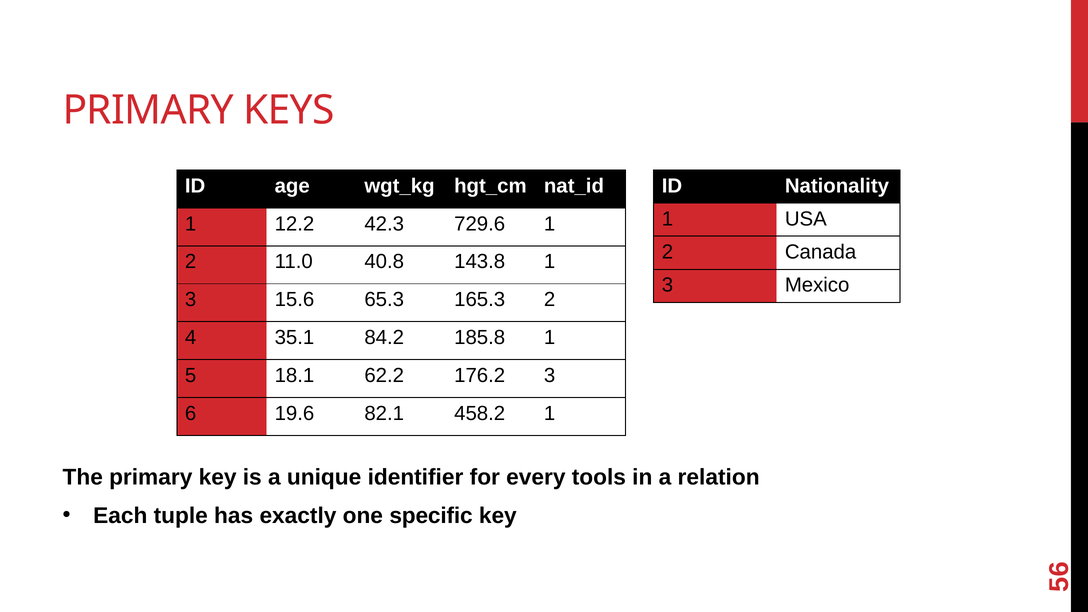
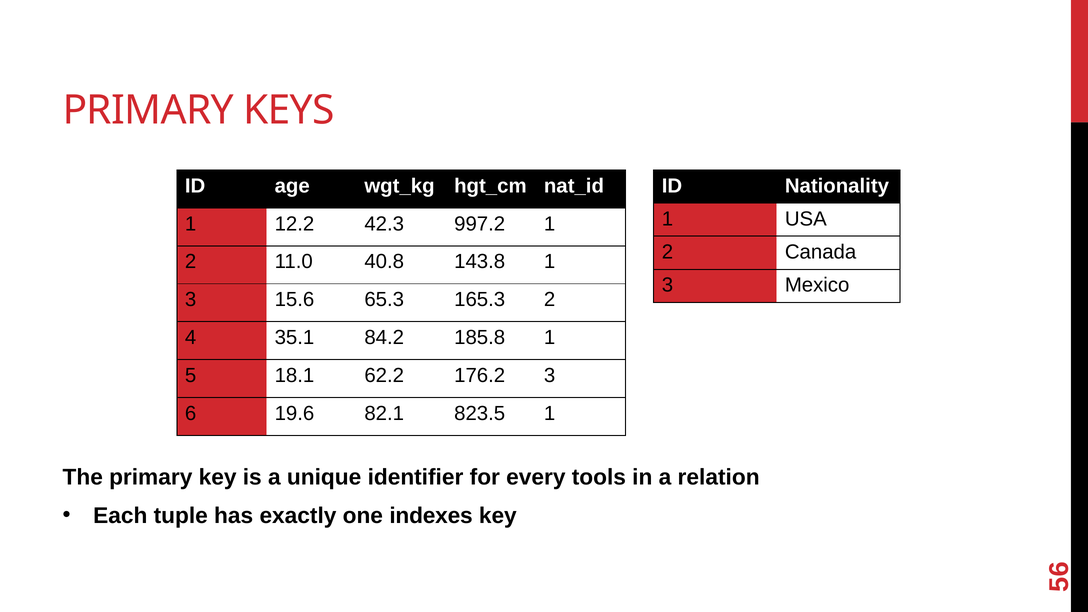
729.6: 729.6 -> 997.2 (480, 224)
458.2: 458.2 -> 823.5 (480, 413)
specific: specific -> indexes (431, 516)
